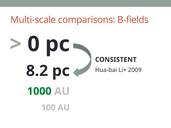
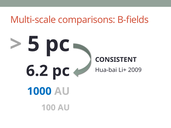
0: 0 -> 5 (34, 44)
8.2: 8.2 -> 6.2 (37, 71)
1000 colour: green -> blue (39, 91)
